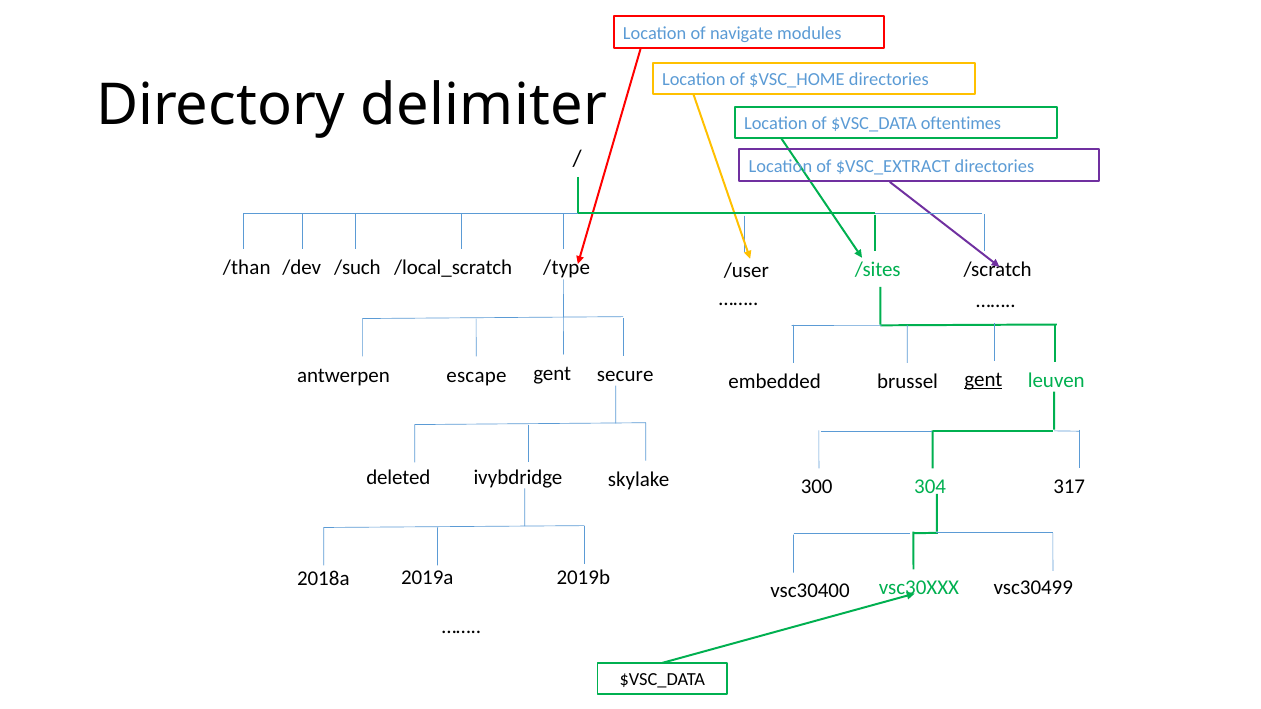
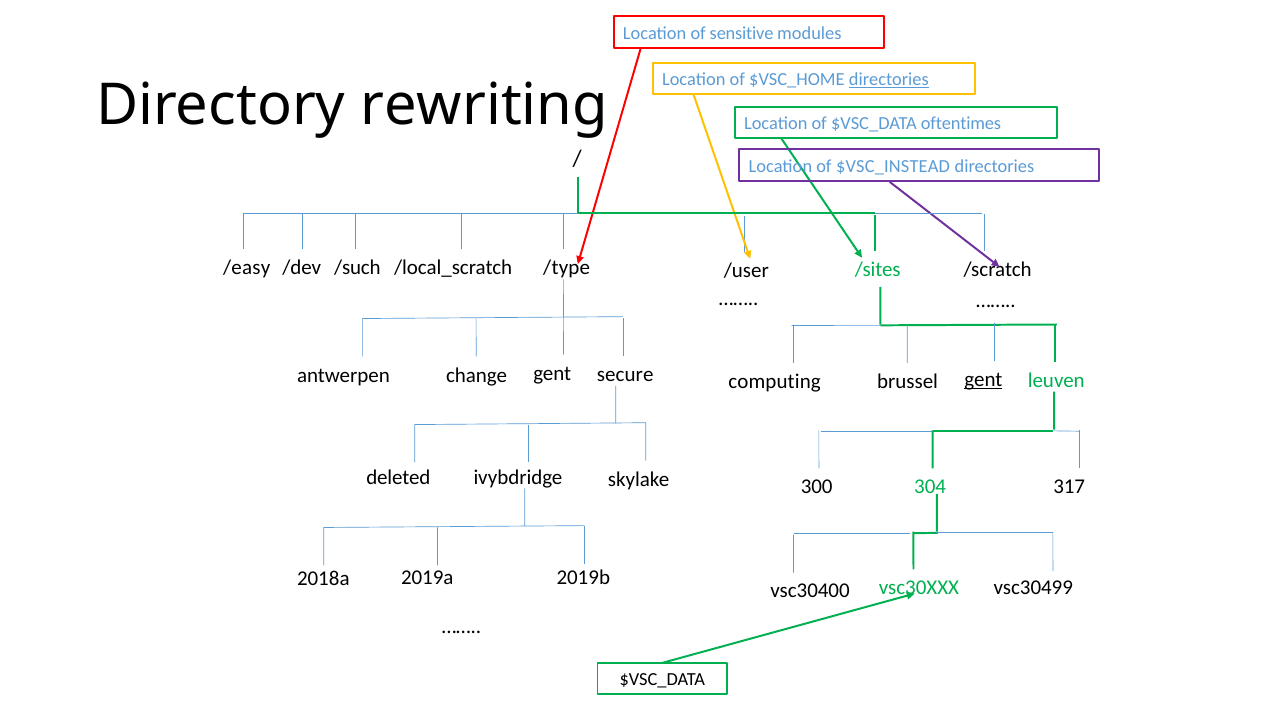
navigate: navigate -> sensitive (742, 33)
directories underline: none -> present (889, 80)
delimiter: delimiter -> rewriting (484, 106)
$VSC_EXTRACT: $VSC_EXTRACT -> $VSC_INSTEAD (893, 166)
/than: /than -> /easy (247, 268)
escape: escape -> change (477, 375)
embedded: embedded -> computing (775, 382)
